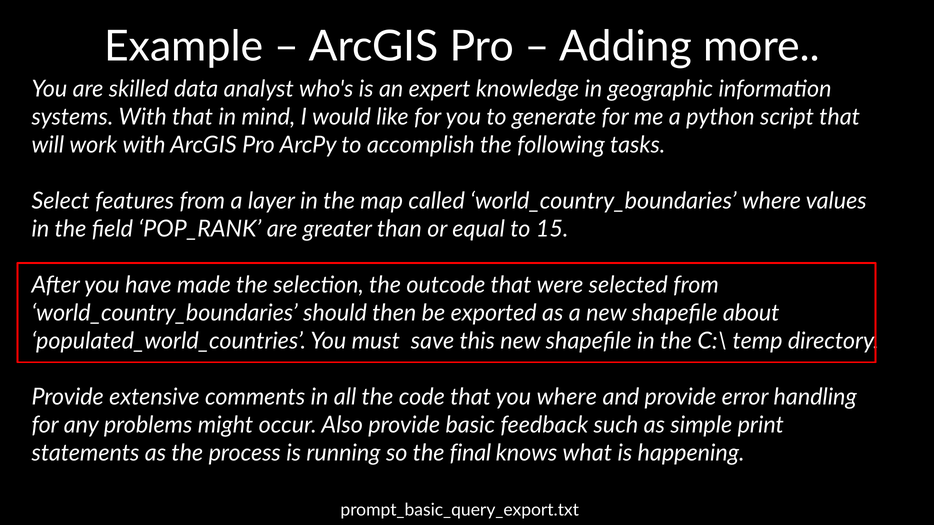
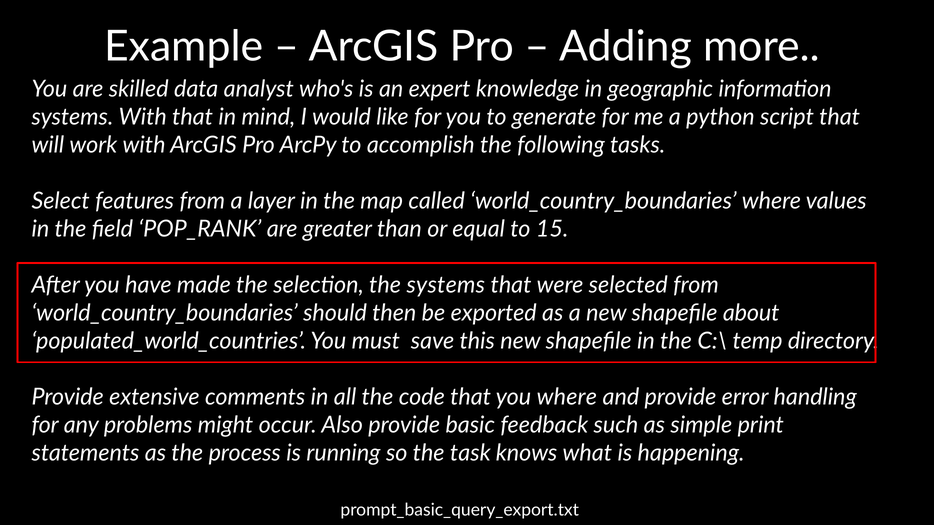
the outcode: outcode -> systems (446, 285)
final: final -> task (470, 453)
